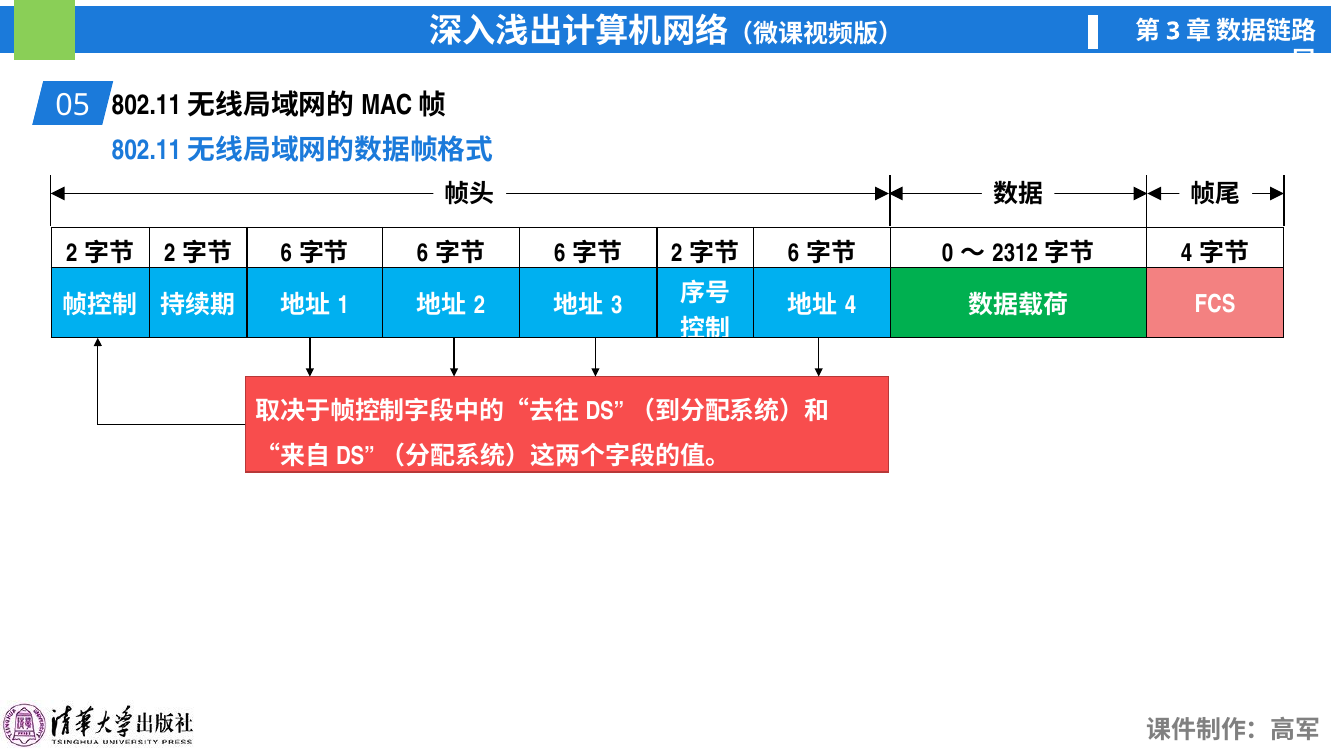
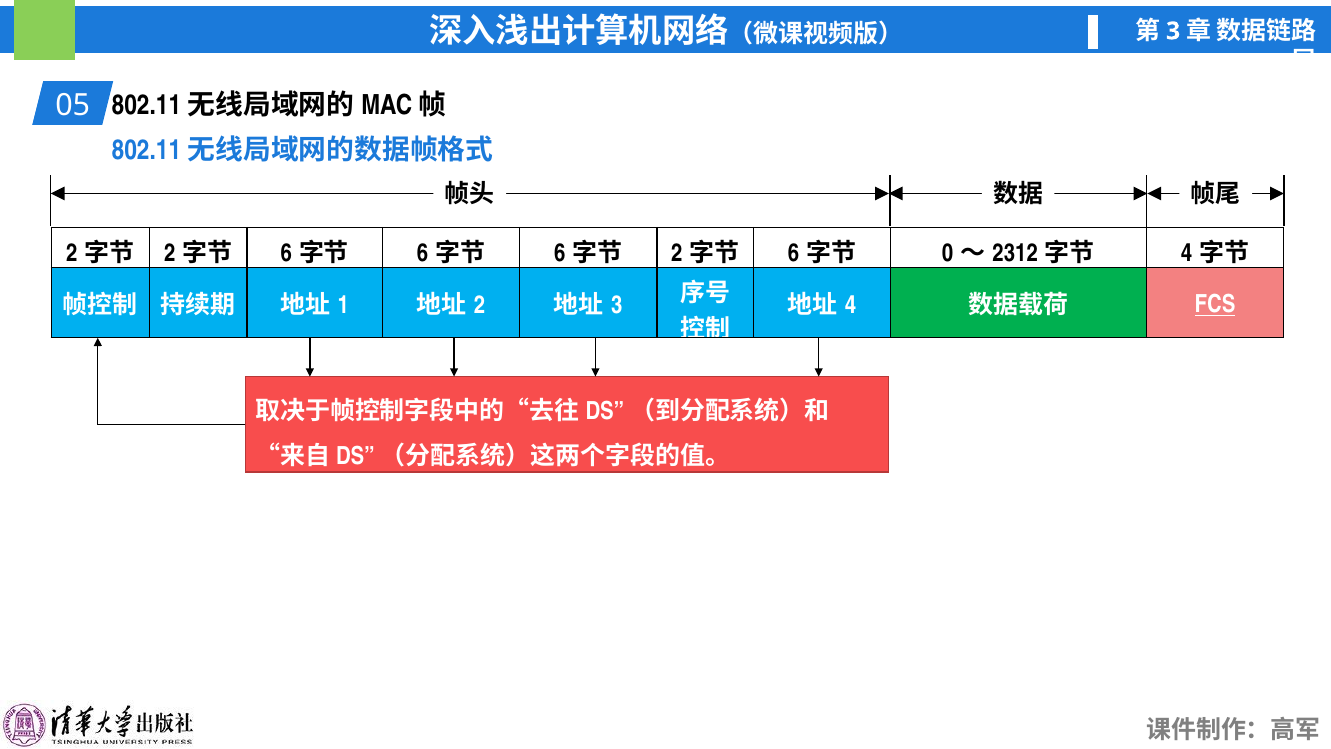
FCS underline: none -> present (1215, 304)
